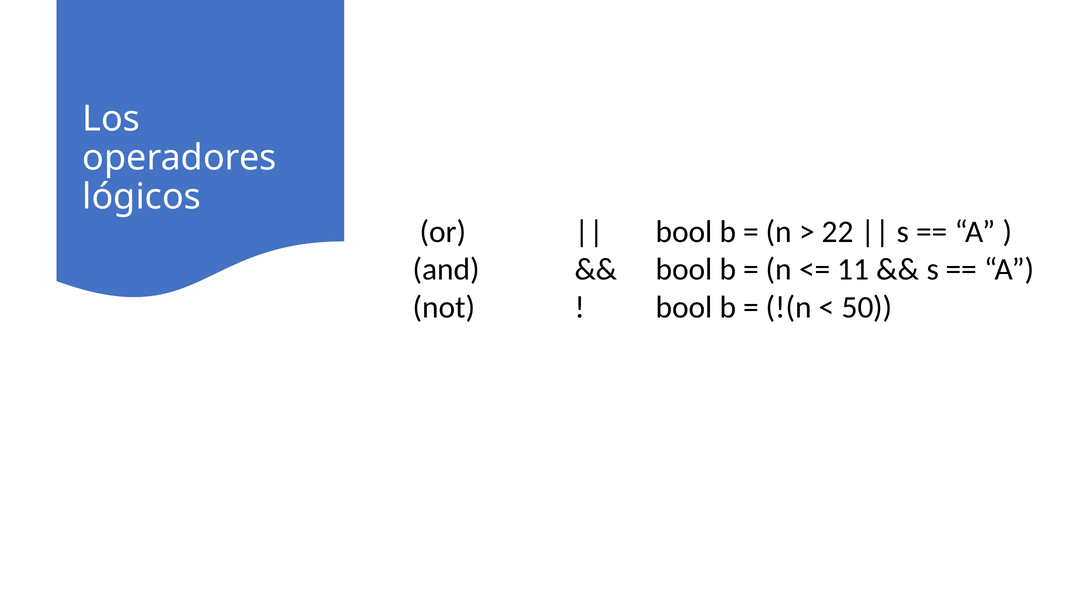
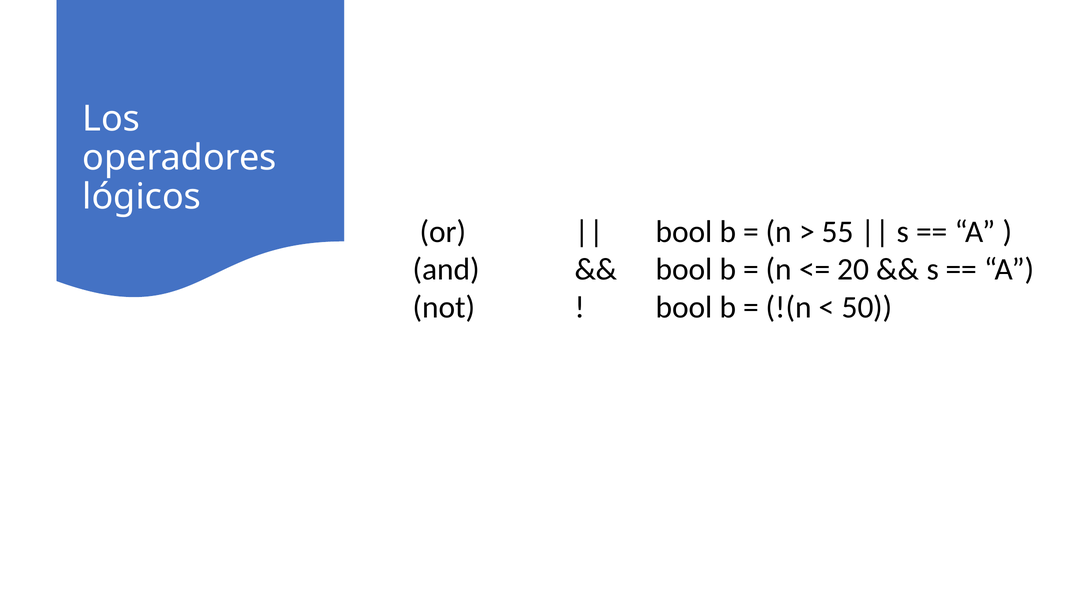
22: 22 -> 55 (838, 232)
11: 11 -> 20 (853, 270)
